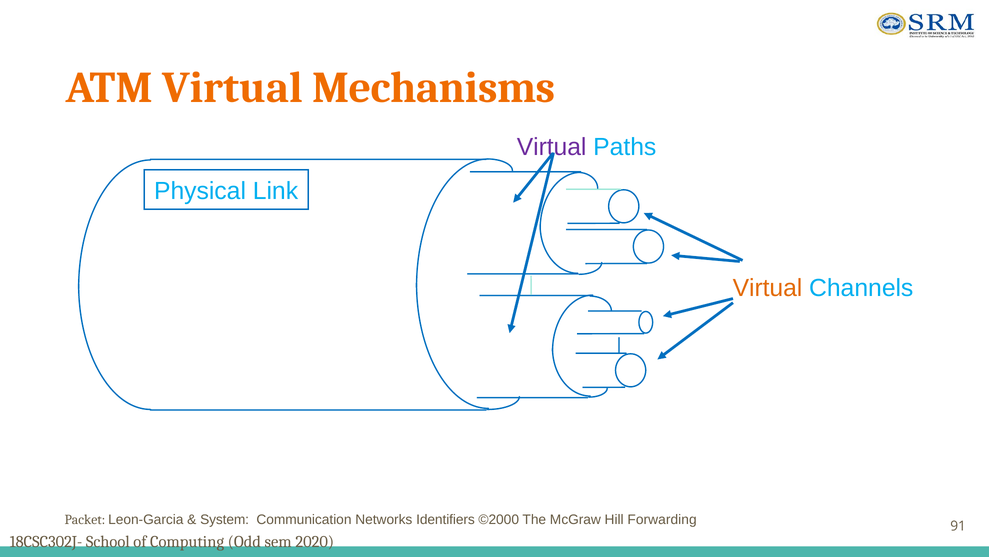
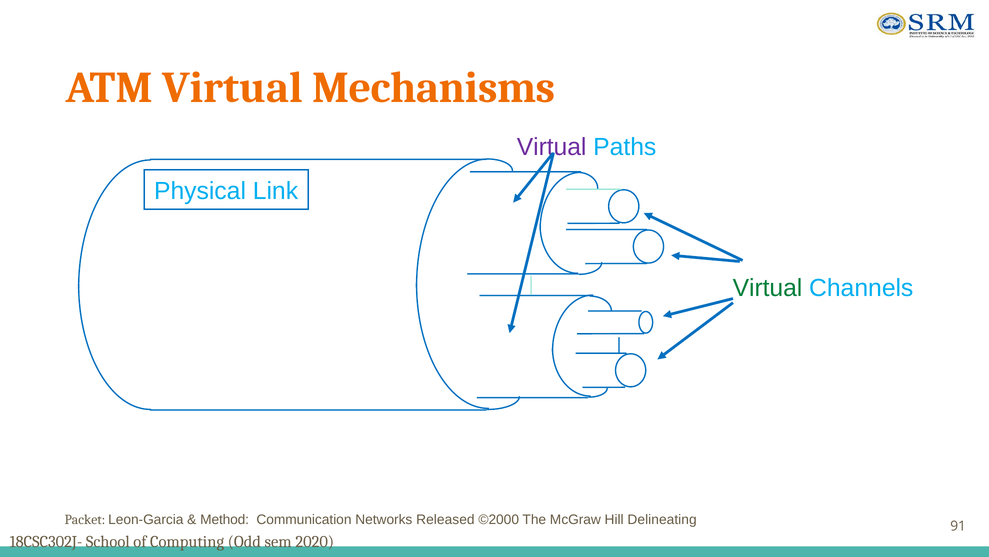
Virtual colour: orange -> green (768, 288)
System: System -> Method (225, 519)
Identifiers: Identifiers -> Released (445, 519)
Forwarding: Forwarding -> Delineating (662, 519)
